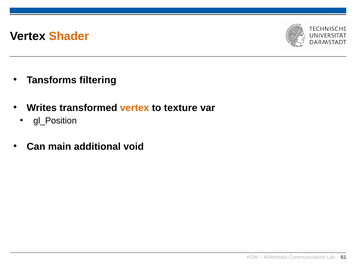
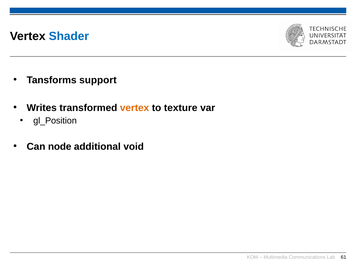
Shader colour: orange -> blue (69, 36)
filtering: filtering -> support (98, 80)
main: main -> node (60, 147)
